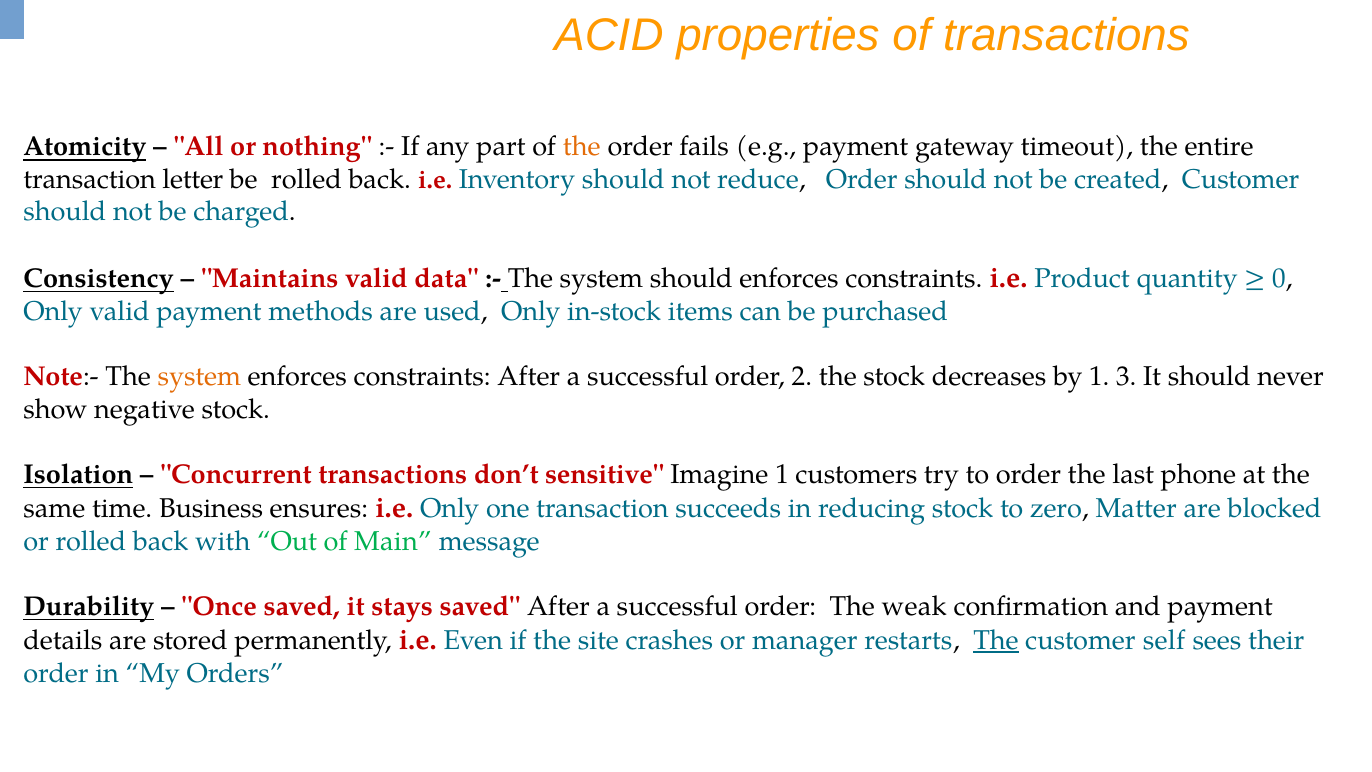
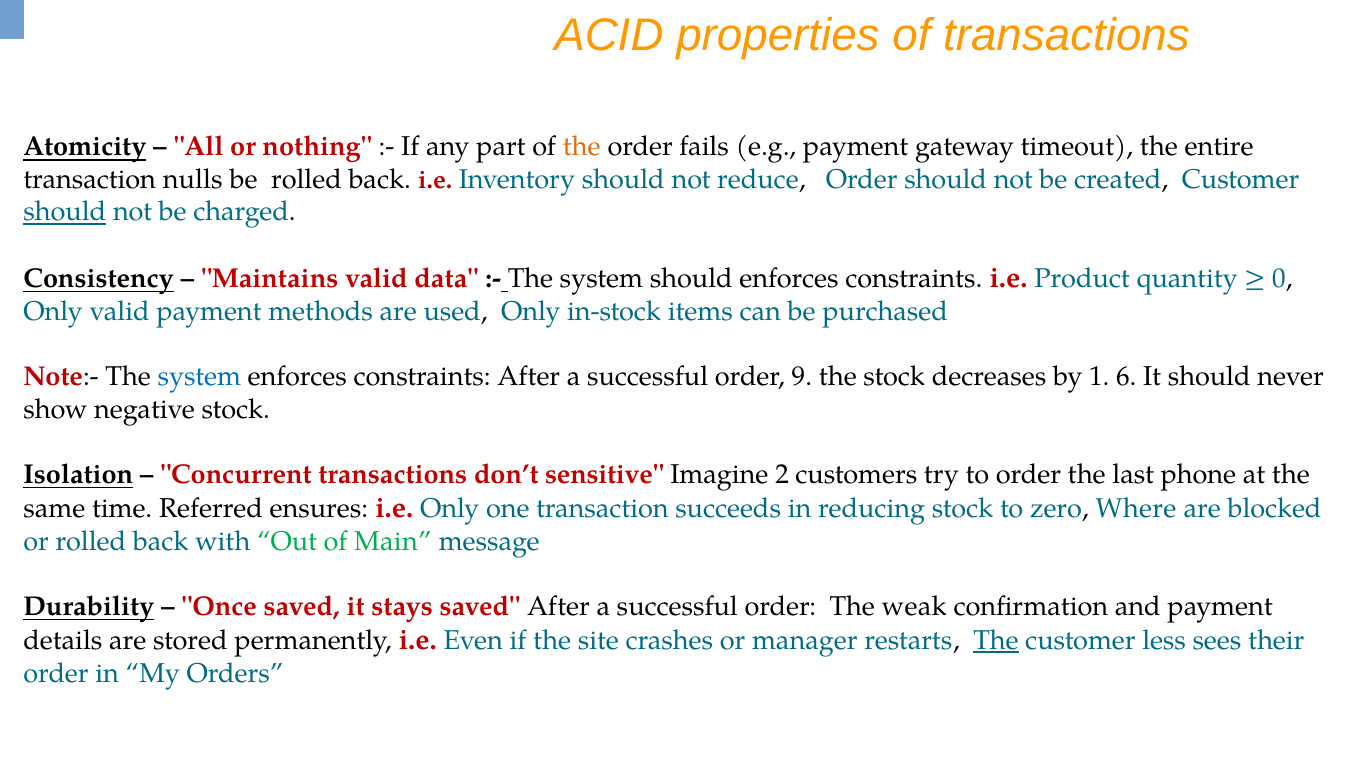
letter: letter -> nulls (193, 179)
should underline: none -> present (65, 212)
system colour: orange -> blue (199, 377)
2: 2 -> 9 (802, 377)
3: 3 -> 6 (1126, 377)
Imagine 1: 1 -> 2 (782, 474)
Business: Business -> Referred (211, 508)
Matter: Matter -> Where (1136, 508)
self: self -> less (1164, 640)
